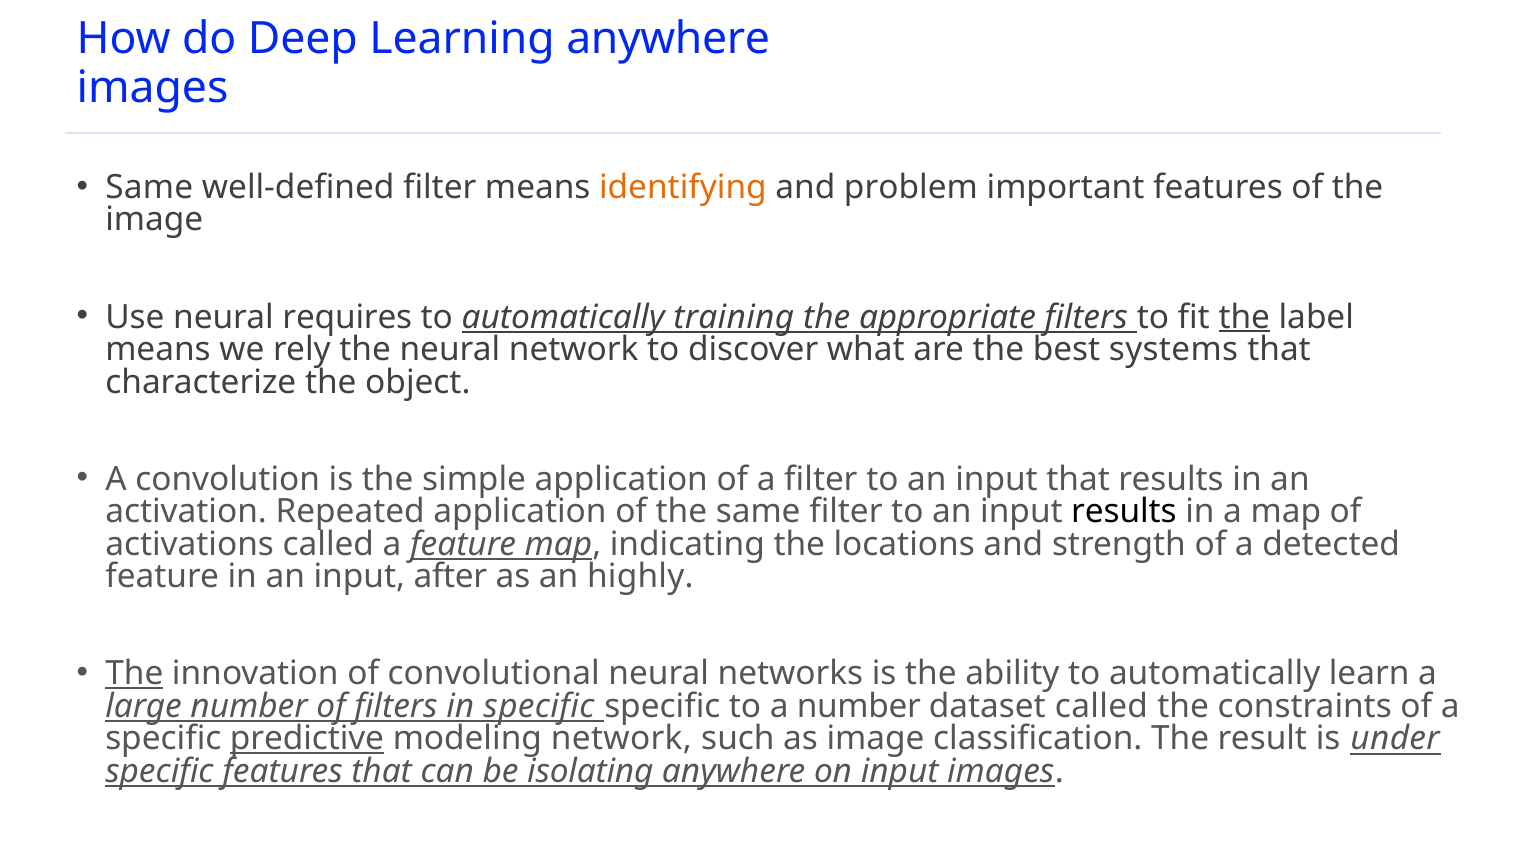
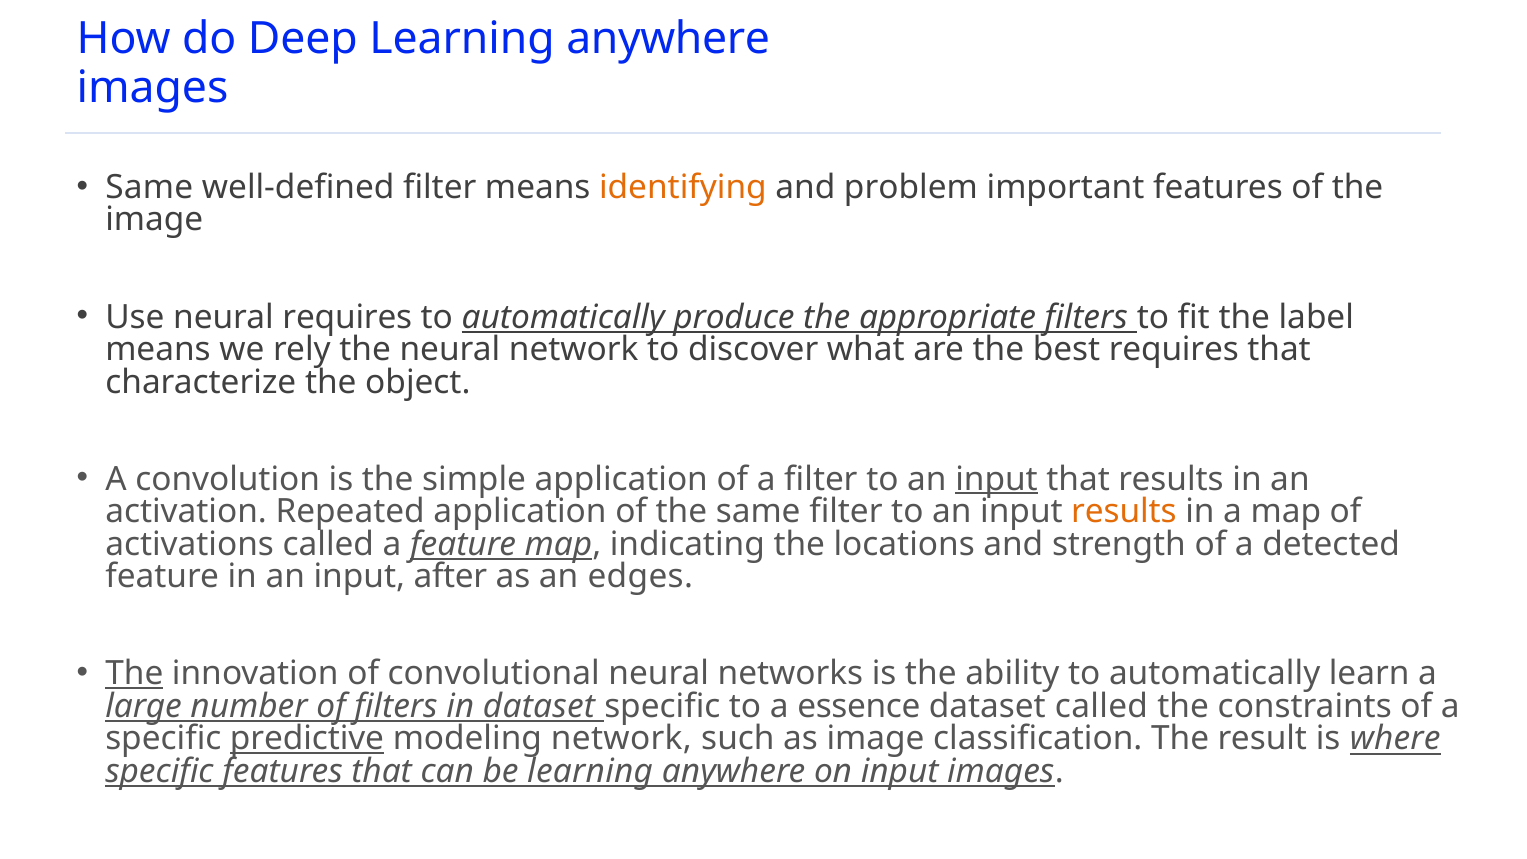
training: training -> produce (734, 317)
the underline: present -> none (1244, 317)
best systems: systems -> requires (1174, 349)
input underline: none -> present (997, 479)
results colour: black -> orange (1124, 512)
highly: highly -> edges (640, 576)
in specific: specific -> dataset (539, 706)
a number: number -> essence (859, 706)
under: under -> where (1395, 739)
be isolating: isolating -> learning (590, 771)
